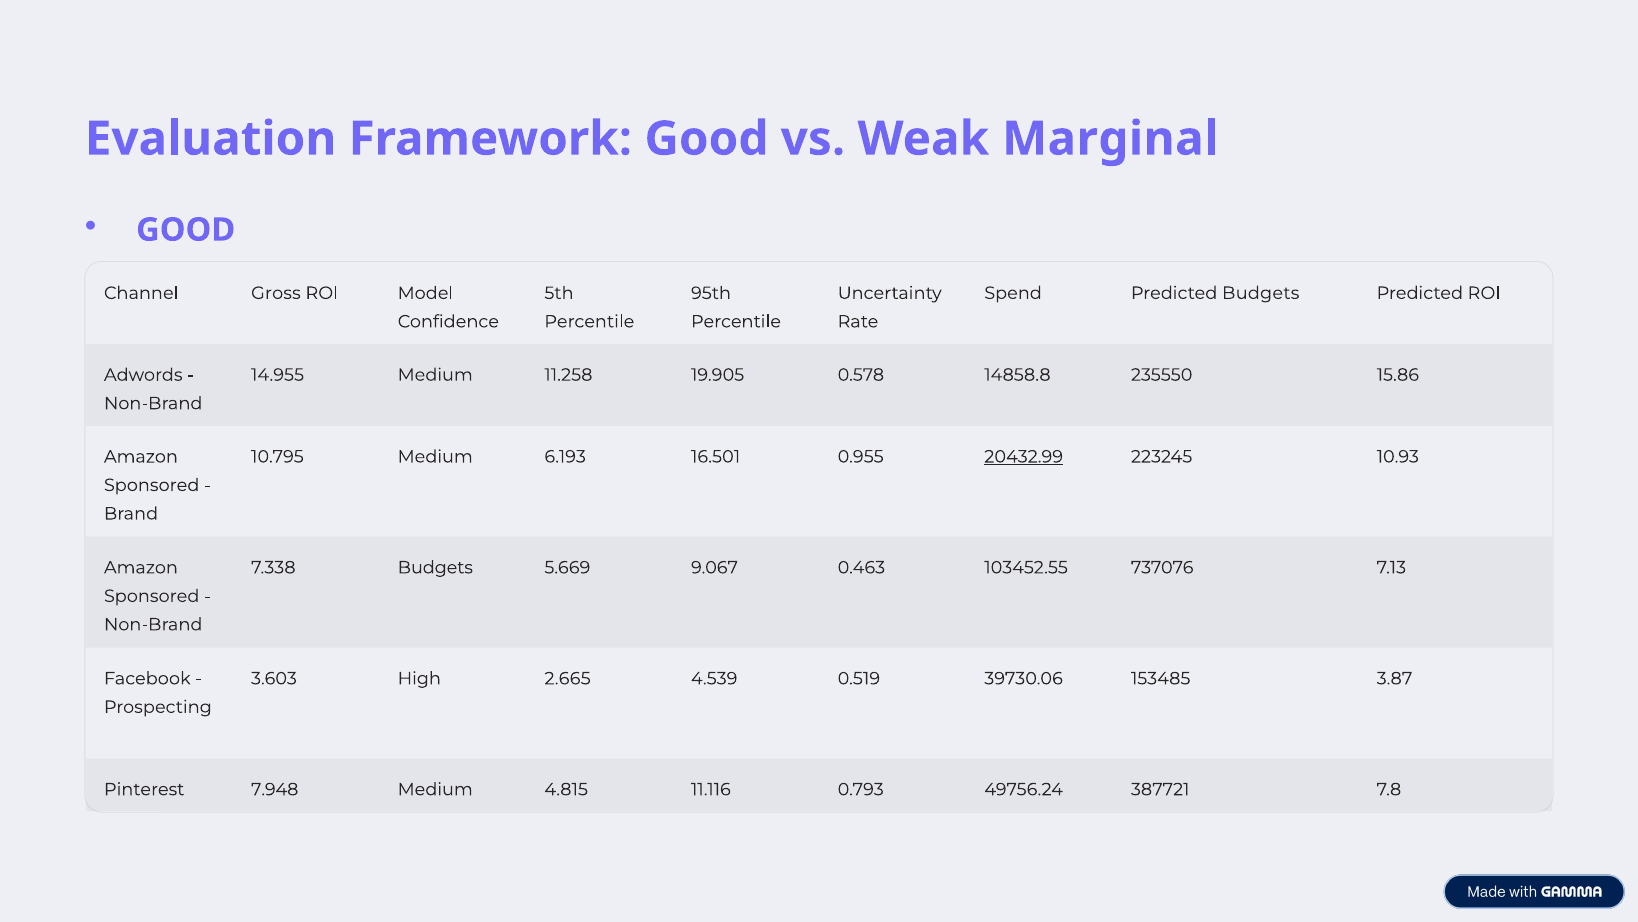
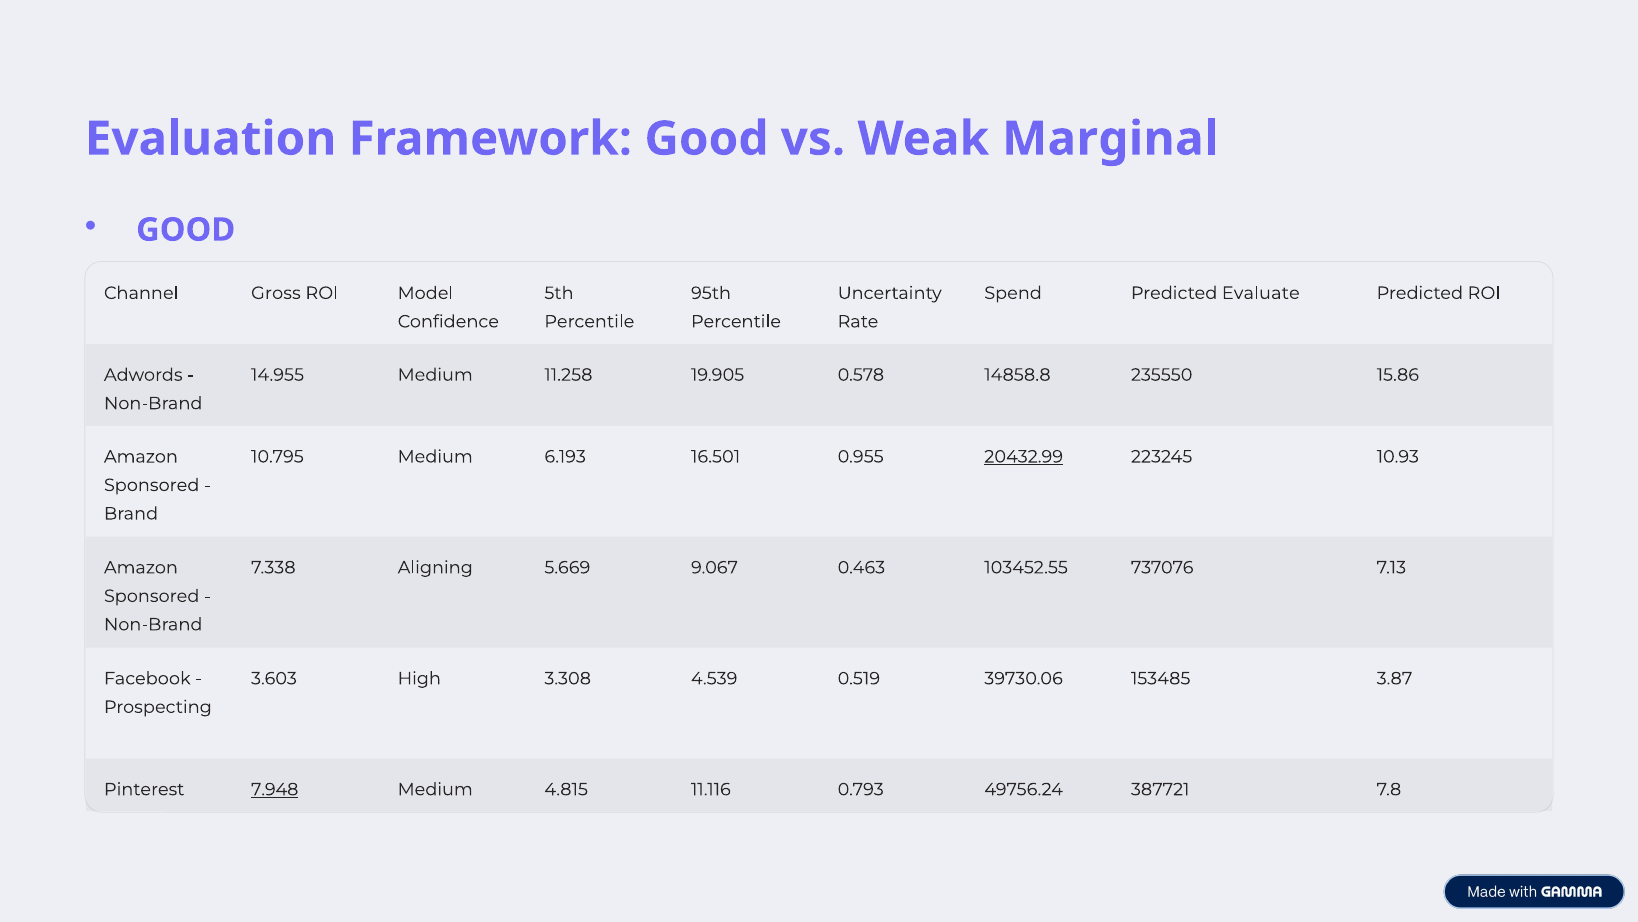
Predicted Budgets: Budgets -> Evaluate (1261, 293)
7.338 Budgets: Budgets -> Aligning (435, 567)
2.665: 2.665 -> 3.308 (568, 678)
7.948 underline: none -> present (275, 789)
